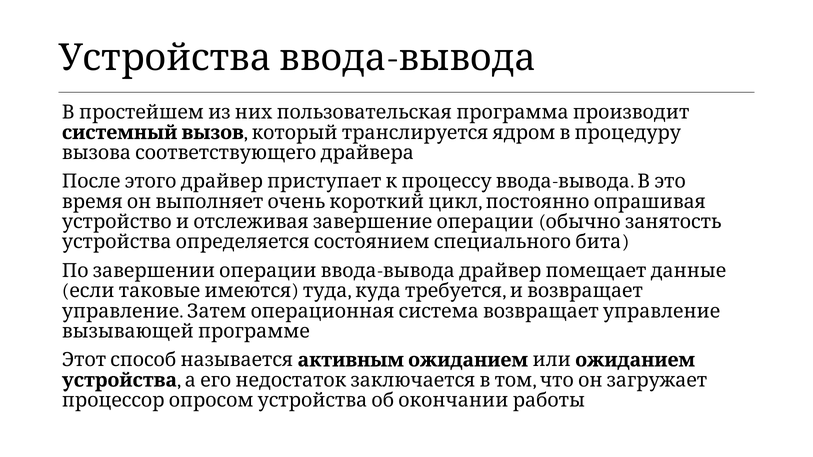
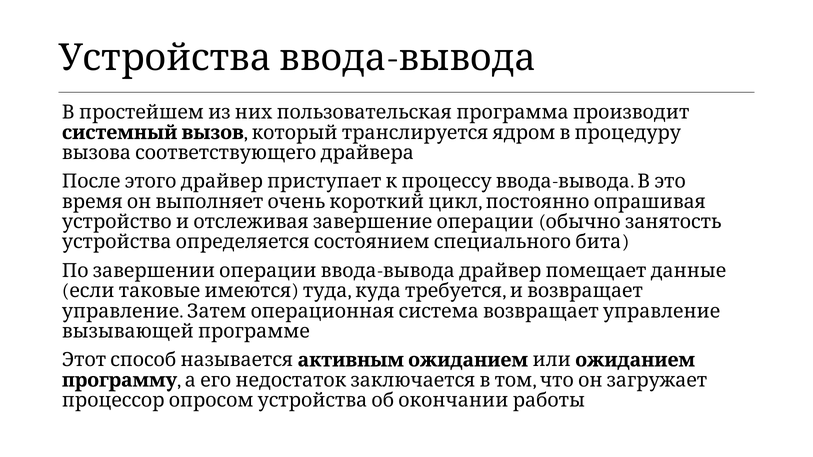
устройства: устройства -> программу (120, 380)
